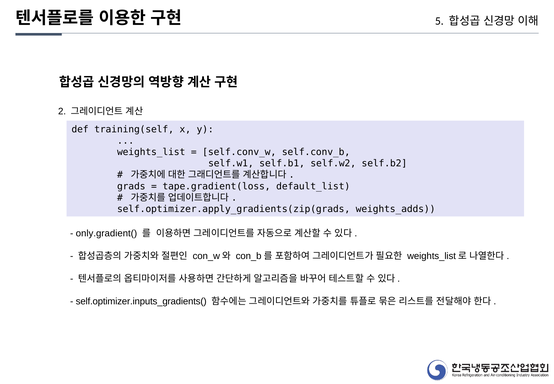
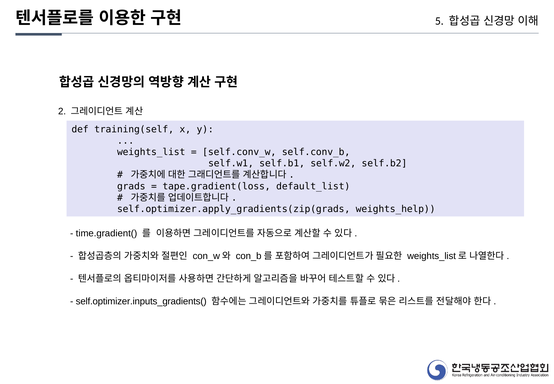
weights_adds: weights_adds -> weights_help (396, 209)
only.gradient(: only.gradient( -> time.gradient( (106, 233)
